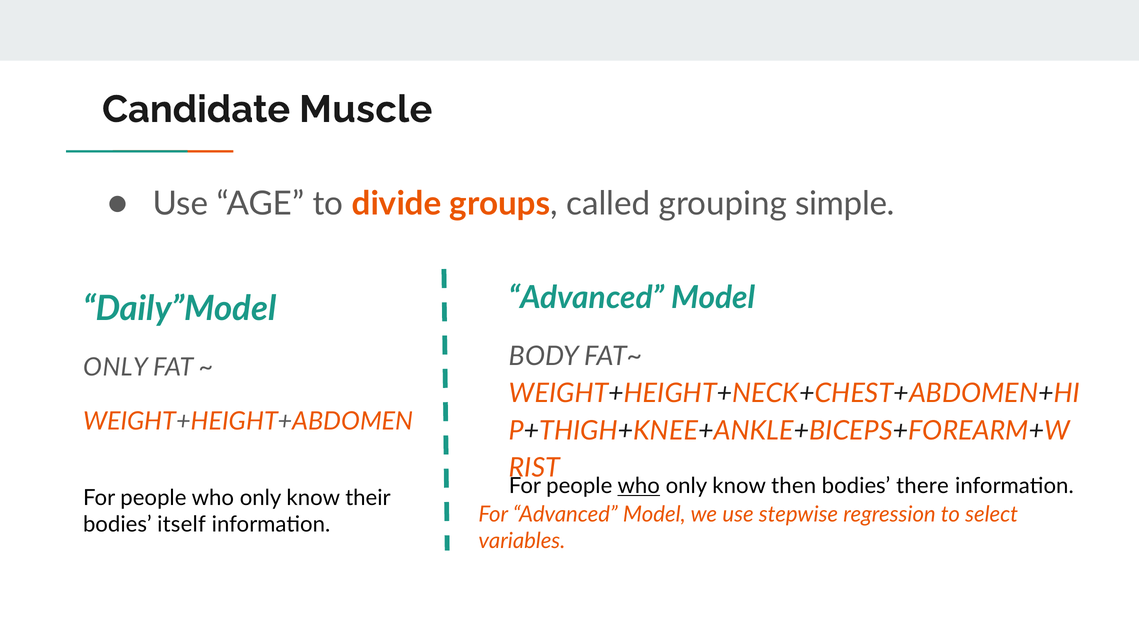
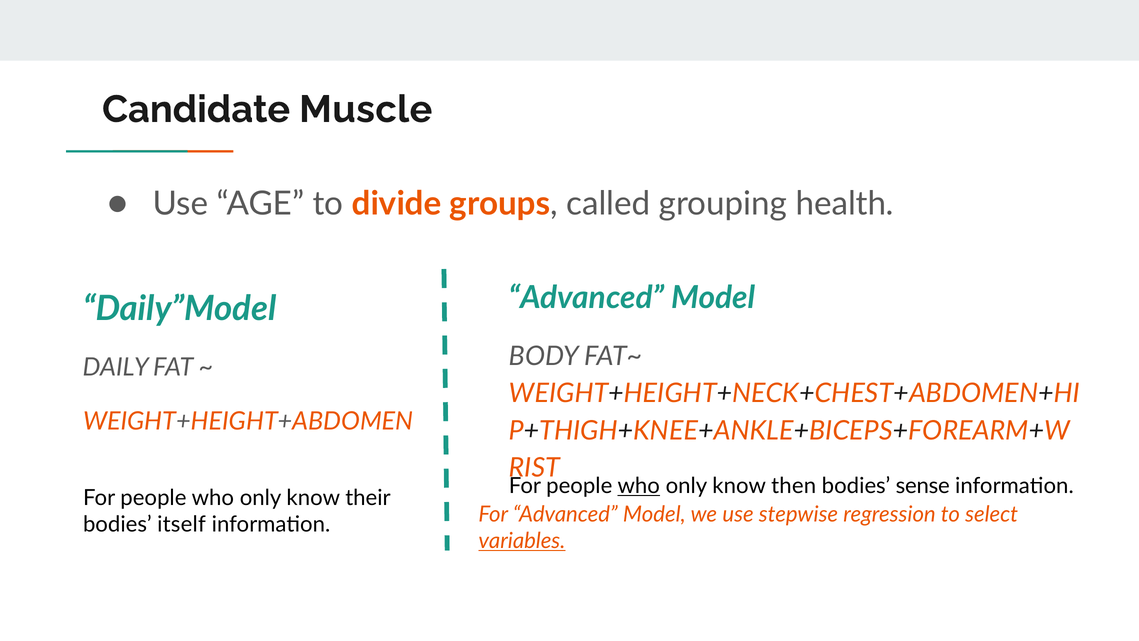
simple: simple -> health (845, 204)
ONLY: ONLY -> DAILY (116, 367)
there: there -> sense (923, 486)
variables underline: none -> present (522, 541)
